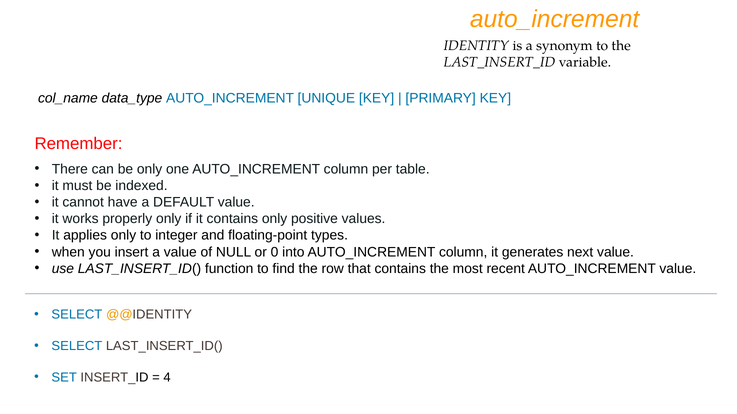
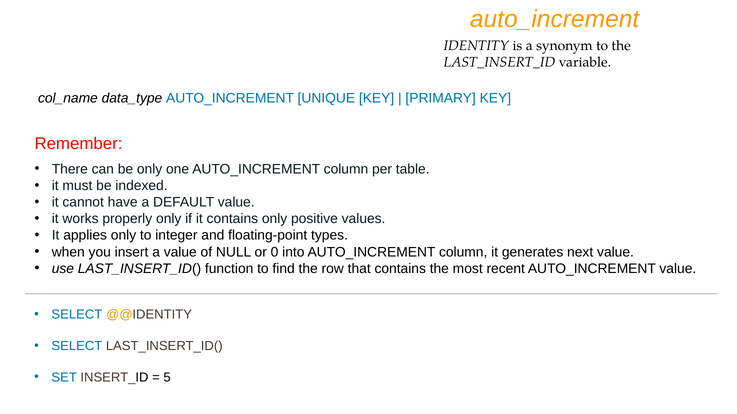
4: 4 -> 5 (167, 378)
